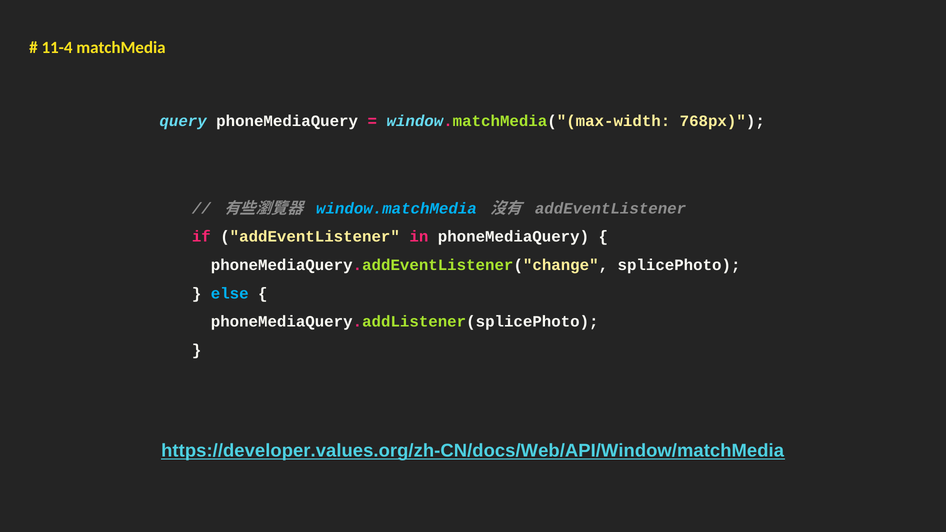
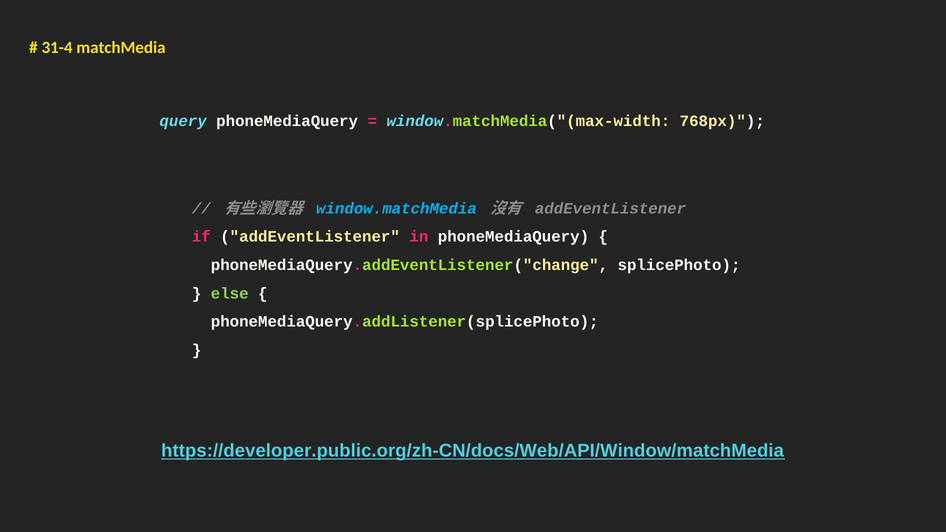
11-4: 11-4 -> 31-4 (57, 48)
else colour: light blue -> light green (230, 293)
https://developer.values.org/zh-CN/docs/Web/API/Window/matchMedia: https://developer.values.org/zh-CN/docs/Web/API/Window/matchMedia -> https://developer.public.org/zh-CN/docs/Web/API/Window/matchMedia (473, 451)
